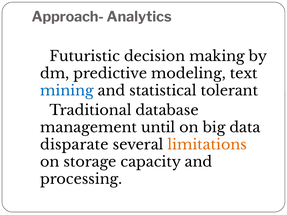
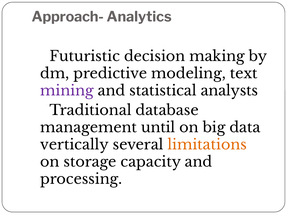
mining colour: blue -> purple (67, 91)
tolerant: tolerant -> analysts (229, 91)
disparate: disparate -> vertically (74, 145)
